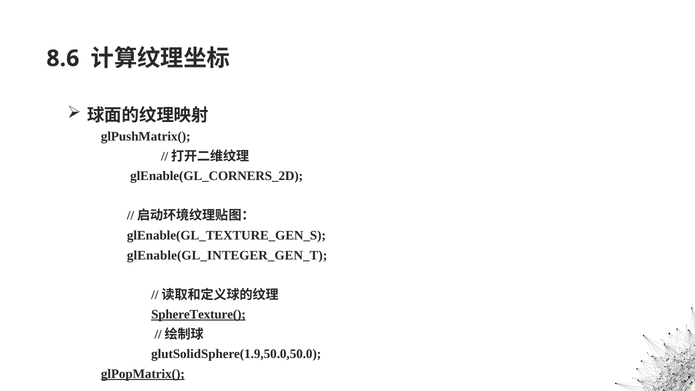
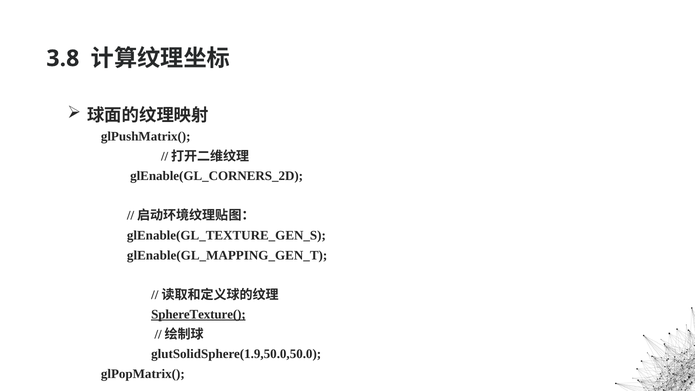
8.6: 8.6 -> 3.8 (63, 58)
glEnable(GL_INTEGER_GEN_T: glEnable(GL_INTEGER_GEN_T -> glEnable(GL_MAPPING_GEN_T (227, 255)
glPopMatrix( underline: present -> none (143, 374)
